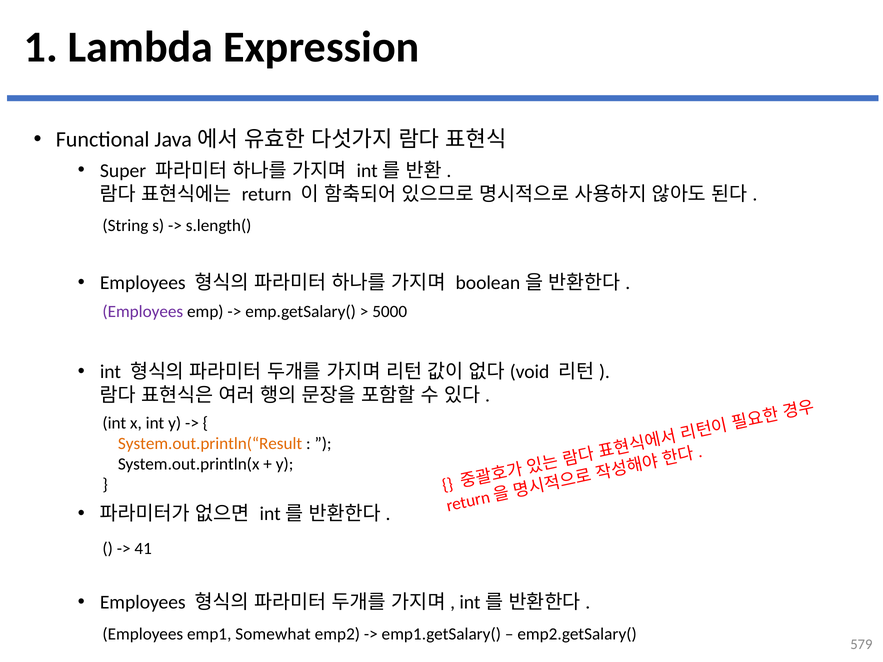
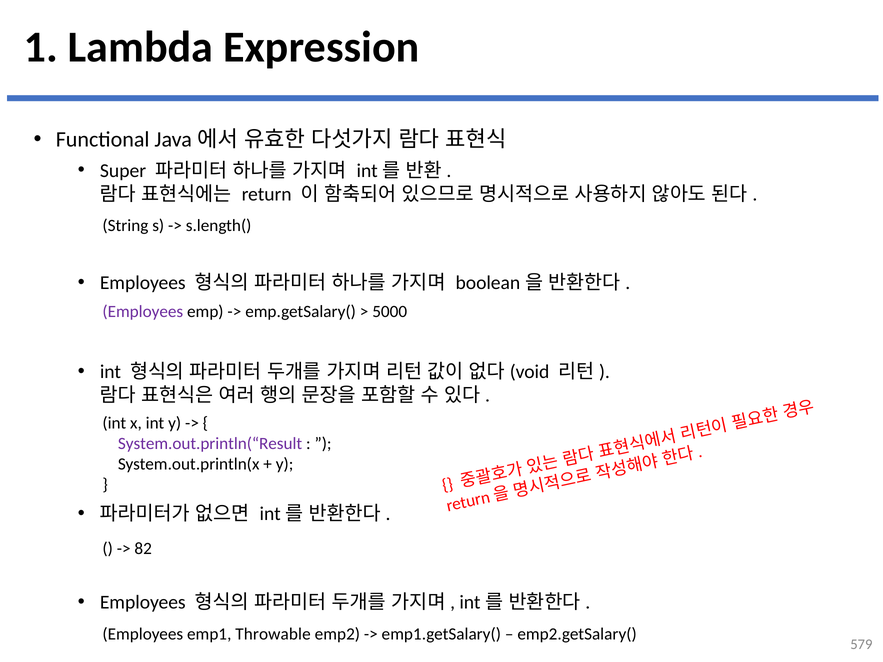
System.out.println(“Result colour: orange -> purple (210, 444)
41: 41 -> 82 (143, 549)
Somewhat: Somewhat -> Throwable (273, 634)
